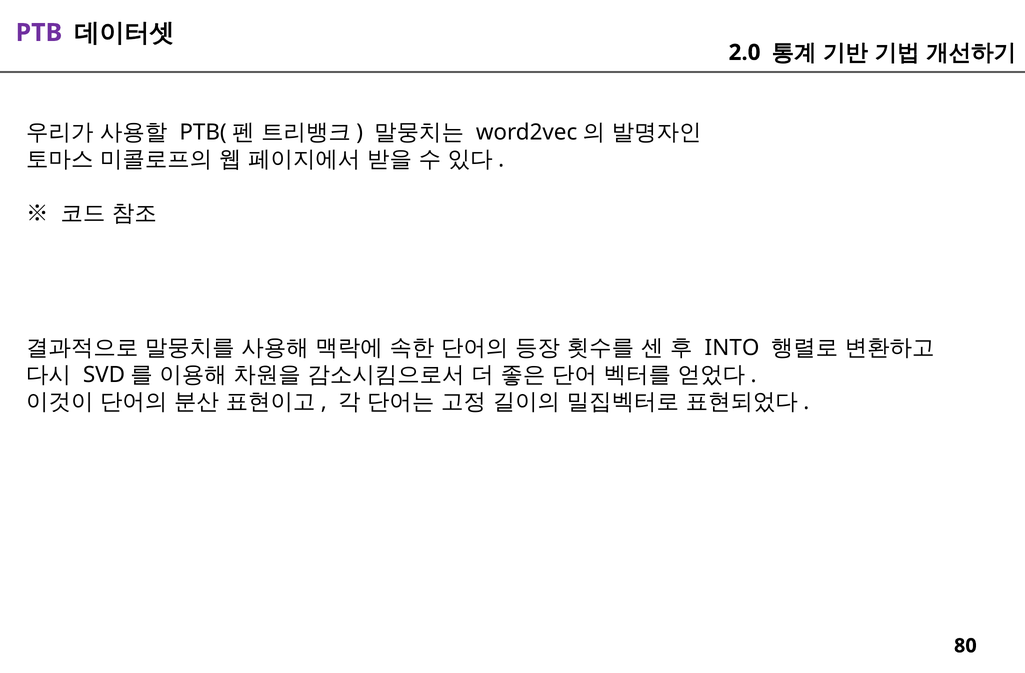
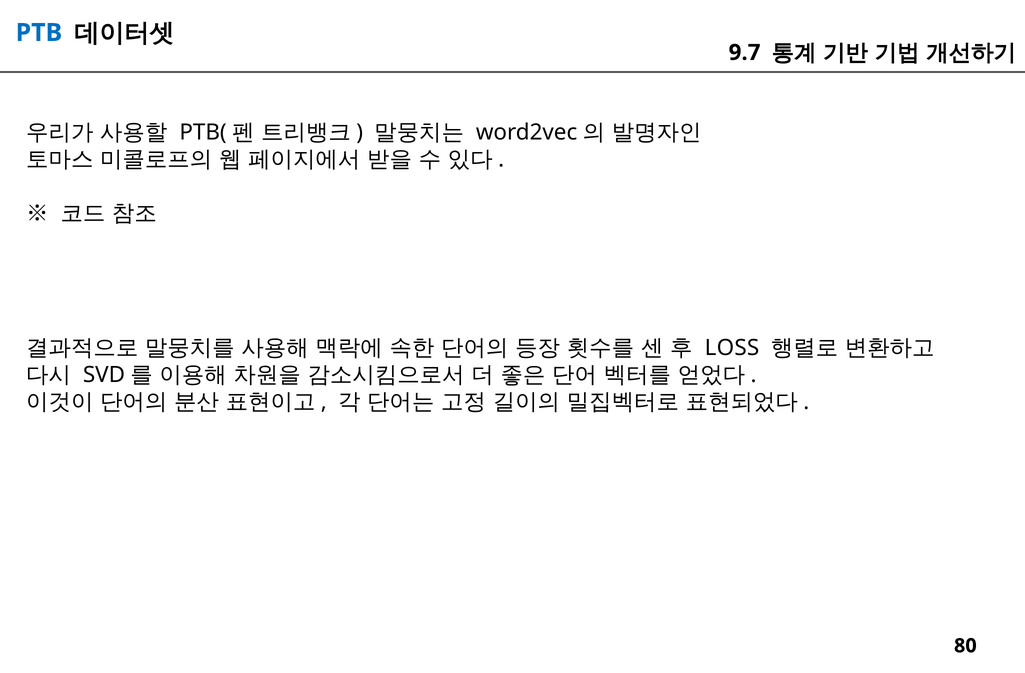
PTB colour: purple -> blue (39, 33)
2.0: 2.0 -> 9.7 (745, 53)
INTO: INTO -> LOSS (732, 348)
